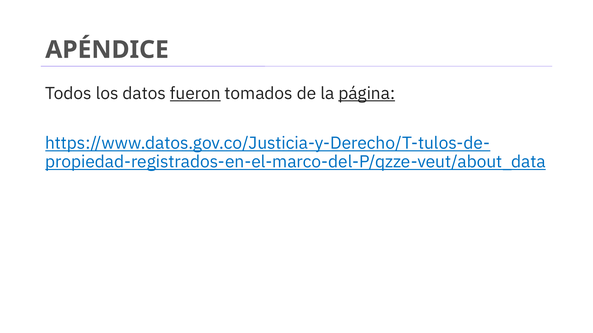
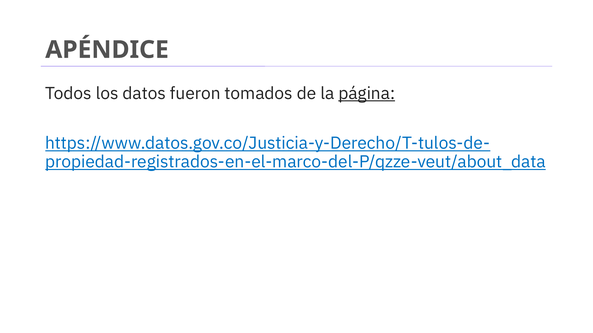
fueron underline: present -> none (195, 94)
